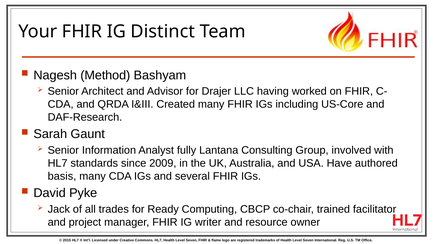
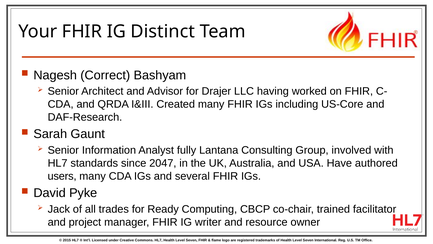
Method: Method -> Correct (105, 75)
2009: 2009 -> 2047 (163, 163)
basis: basis -> users (62, 176)
